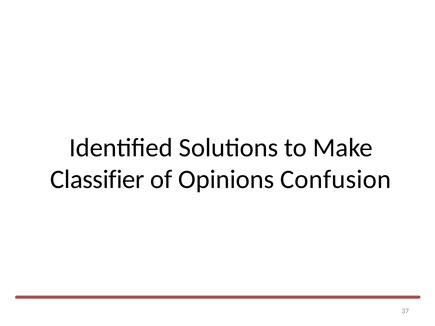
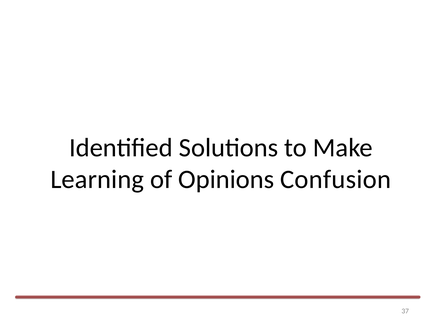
Classifier: Classifier -> Learning (97, 180)
